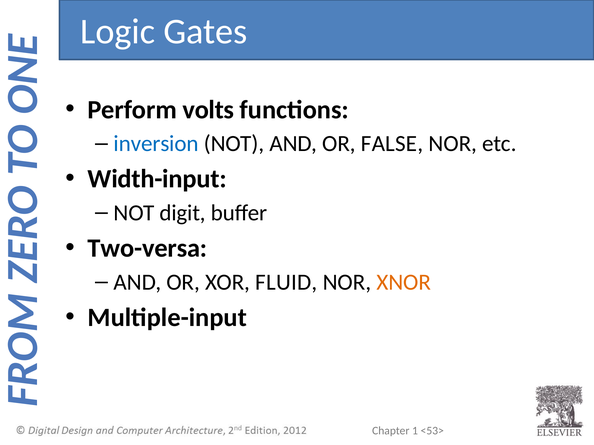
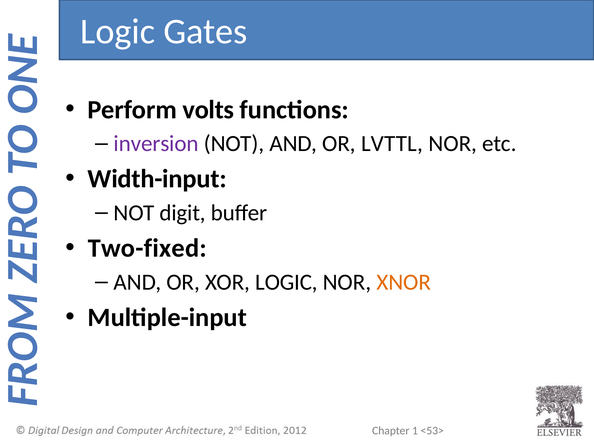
inversion colour: blue -> purple (156, 144)
FALSE: FALSE -> LVTTL (392, 144)
Two-versa: Two-versa -> Two-fixed (147, 248)
XOR FLUID: FLUID -> LOGIC (286, 283)
